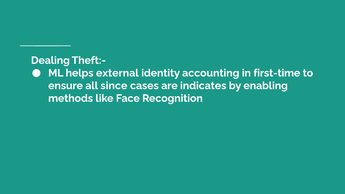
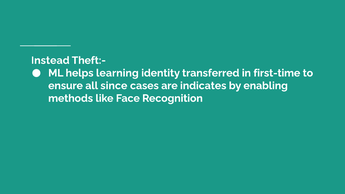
Dealing: Dealing -> Instead (50, 60)
external: external -> learning (117, 73)
accounting: accounting -> transferred (211, 73)
